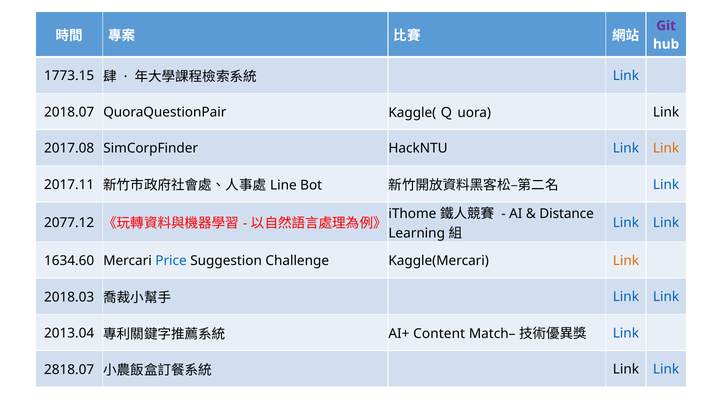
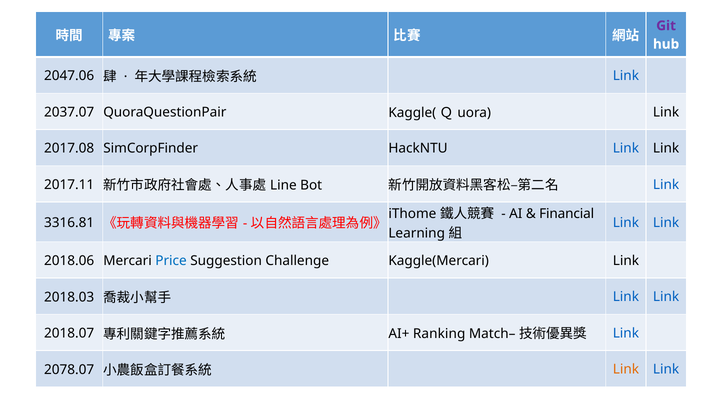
1773.15: 1773.15 -> 2047.06 (69, 76)
2018.07: 2018.07 -> 2037.07 (69, 112)
Link colour: orange -> black (666, 148)
Distance: Distance -> Financial (567, 214)
2077.12: 2077.12 -> 3316.81 (69, 223)
1634.60: 1634.60 -> 2018.06 (69, 261)
Link colour: orange -> black (626, 261)
2013.04: 2013.04 -> 2018.07 (69, 334)
Content: Content -> Ranking (439, 334)
2818.07: 2818.07 -> 2078.07 (69, 370)
Link colour: black -> orange (626, 370)
